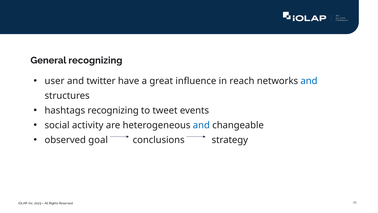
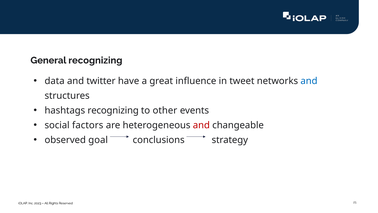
user: user -> data (55, 81)
reach: reach -> tweet (242, 81)
tweet: tweet -> other (165, 110)
activity: activity -> factors (88, 125)
and colour: blue -> red (201, 125)
